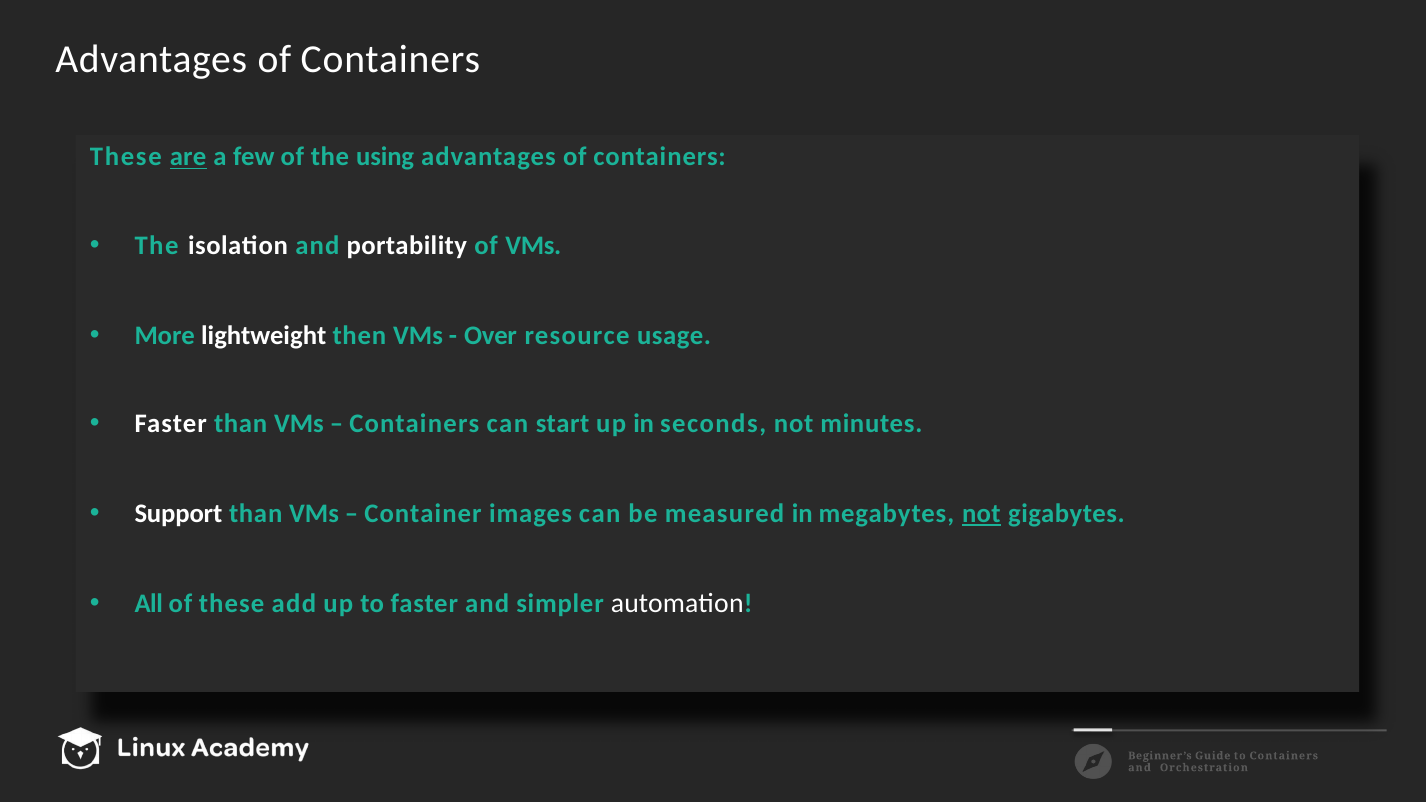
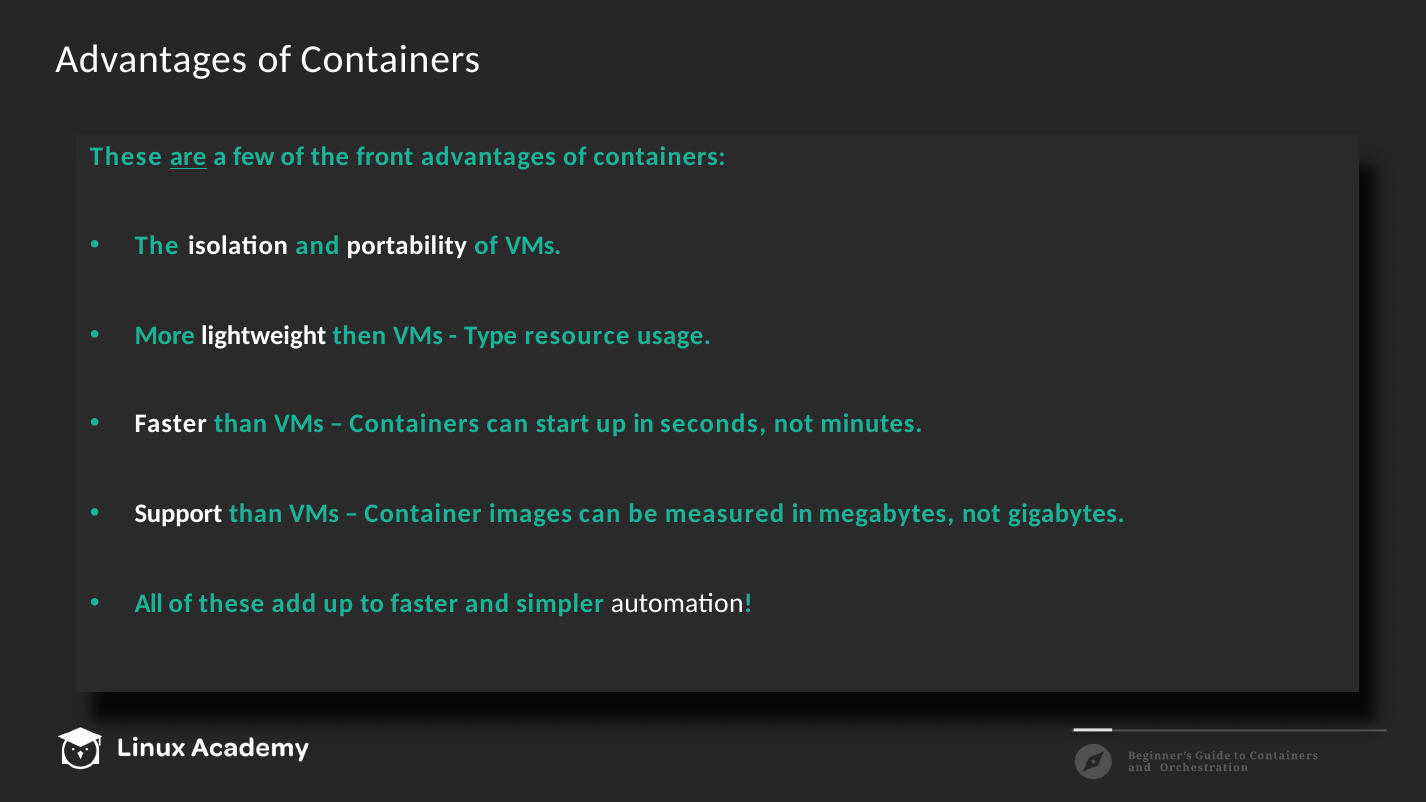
using: using -> front (385, 157)
Over: Over -> Type (491, 336)
not underline: present -> none (981, 514)
